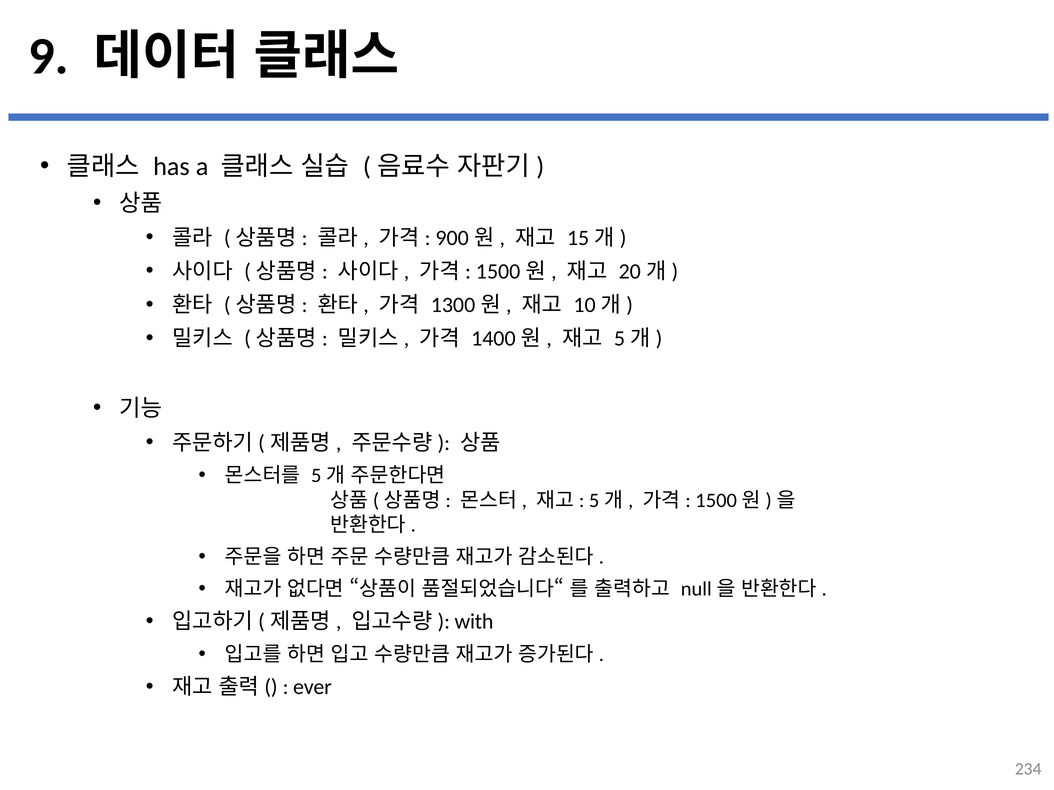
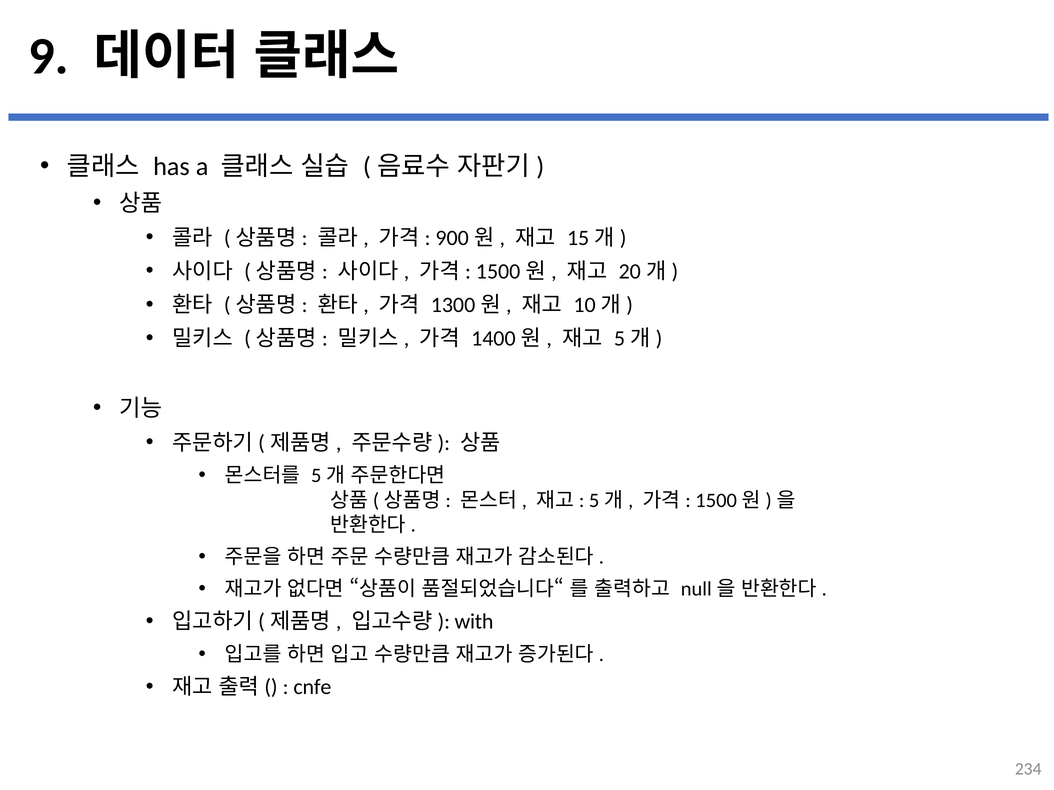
ever: ever -> cnfe (312, 688)
